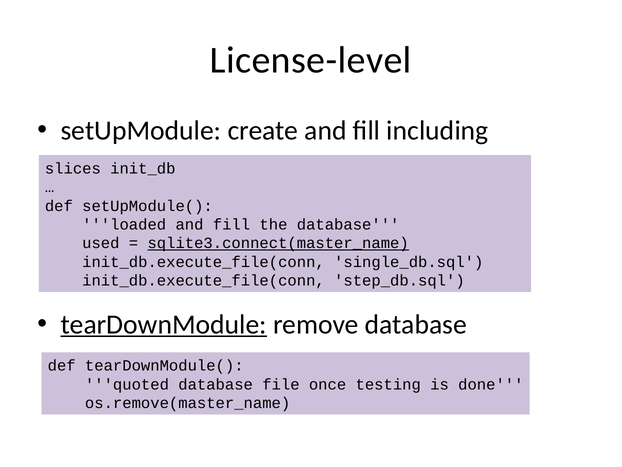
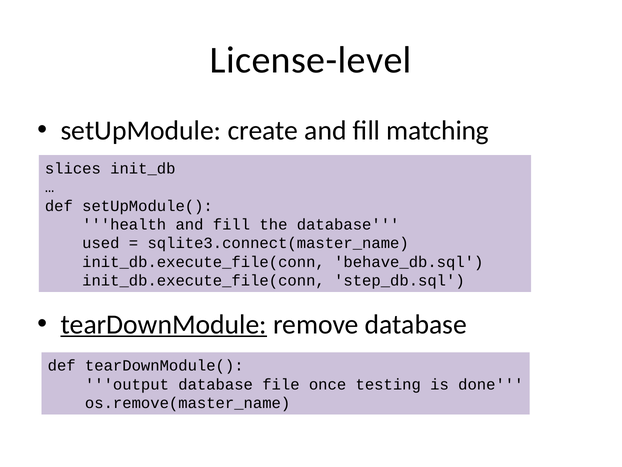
including: including -> matching (438, 130)
loaded: loaded -> health (124, 224)
sqlite3.connect(master_name underline: present -> none (278, 243)
single_db.sql: single_db.sql -> behave_db.sql (409, 262)
quoted: quoted -> output (127, 384)
